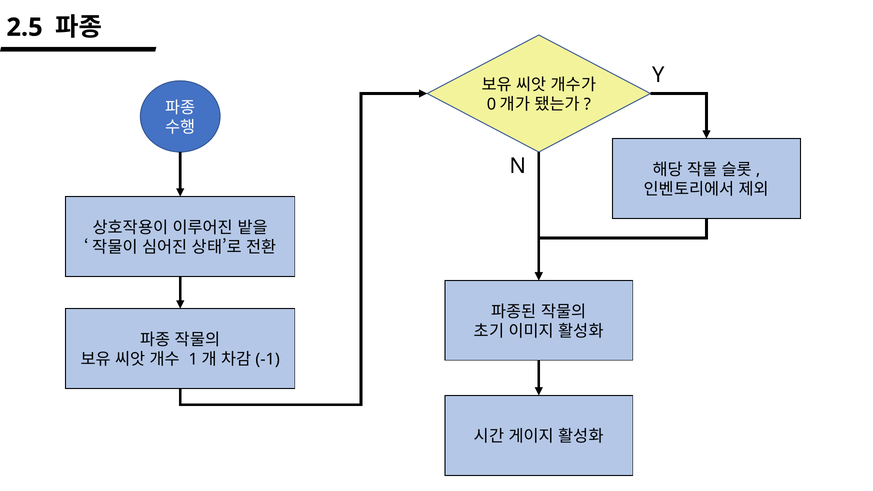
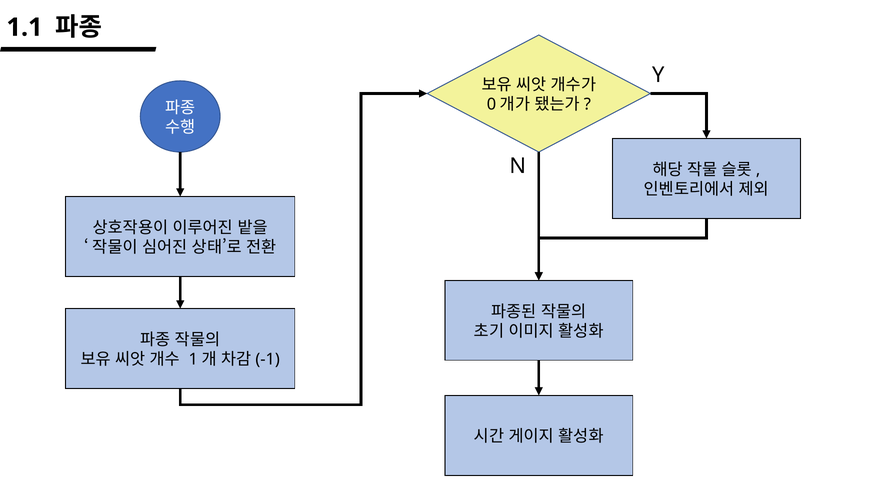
2.5: 2.5 -> 1.1 (25, 27)
